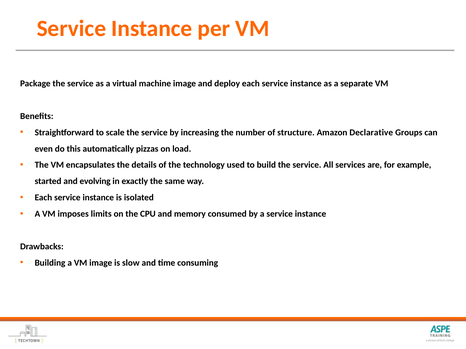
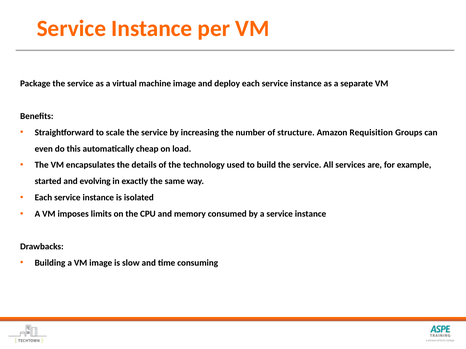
Declarative: Declarative -> Requisition (371, 133)
pizzas: pizzas -> cheap (147, 149)
